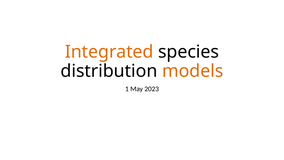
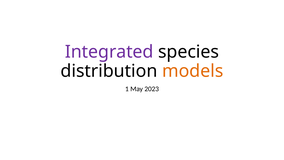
Integrated colour: orange -> purple (109, 52)
